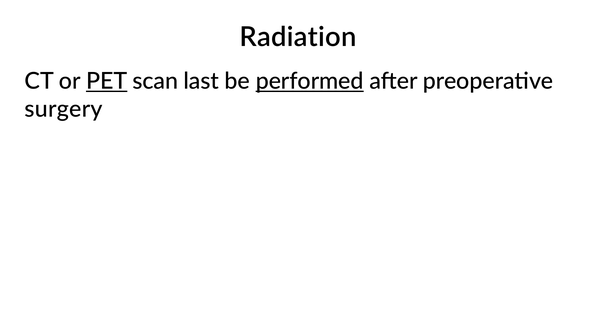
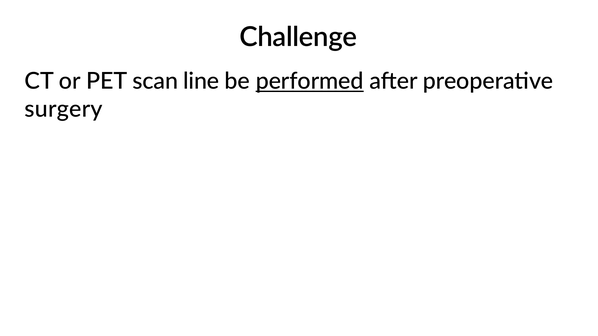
Radiation: Radiation -> Challenge (298, 37)
PET underline: present -> none (107, 81)
last: last -> line (201, 81)
